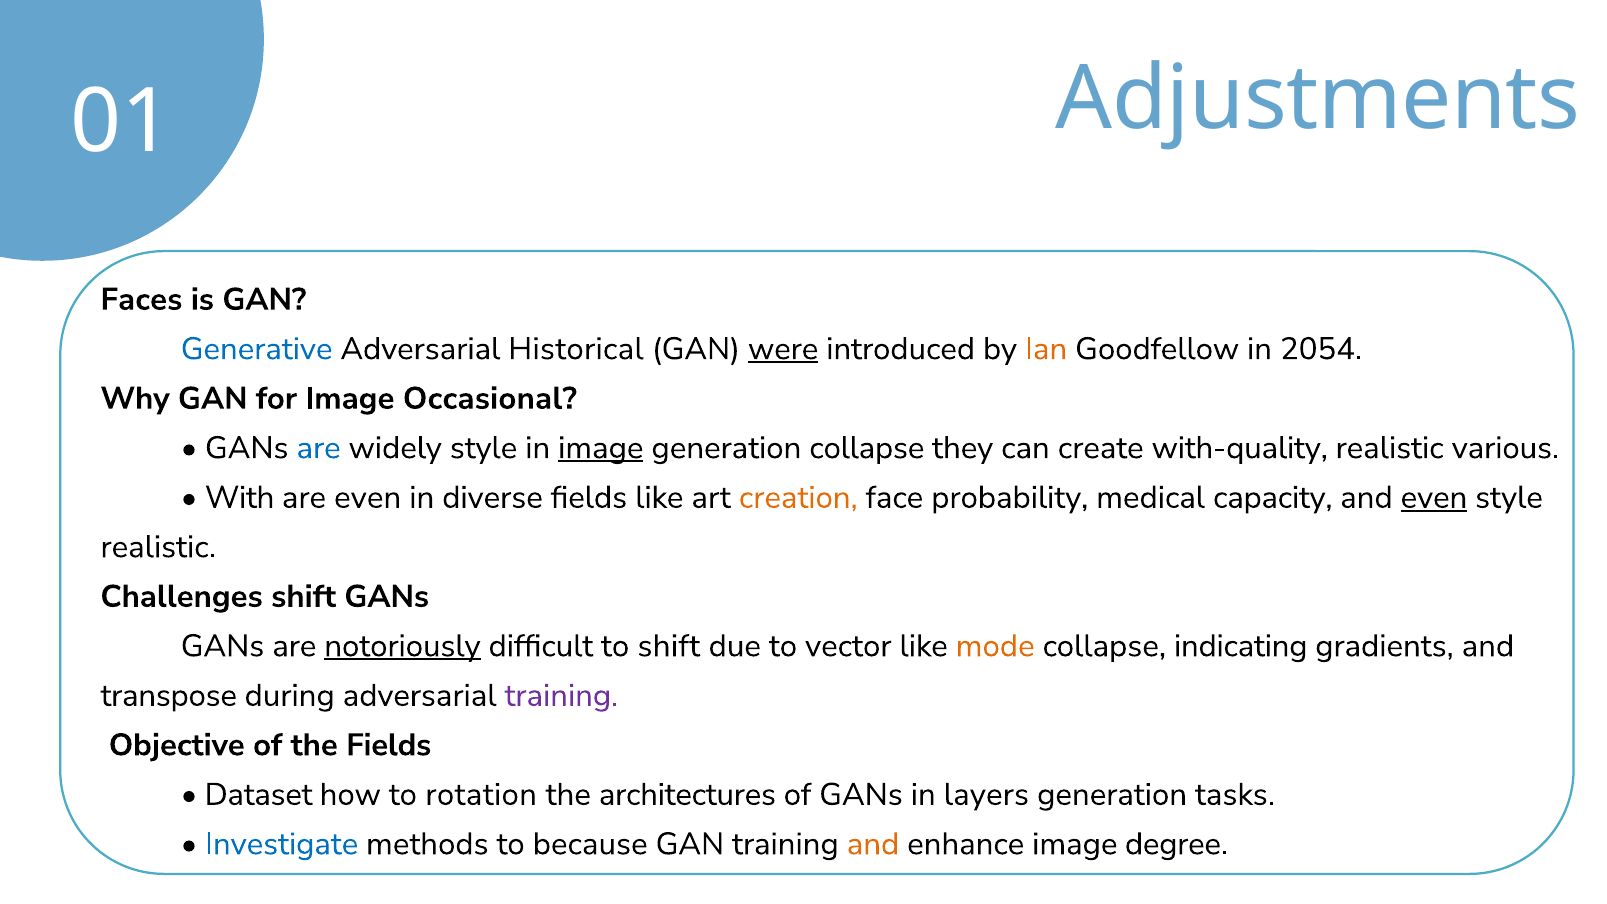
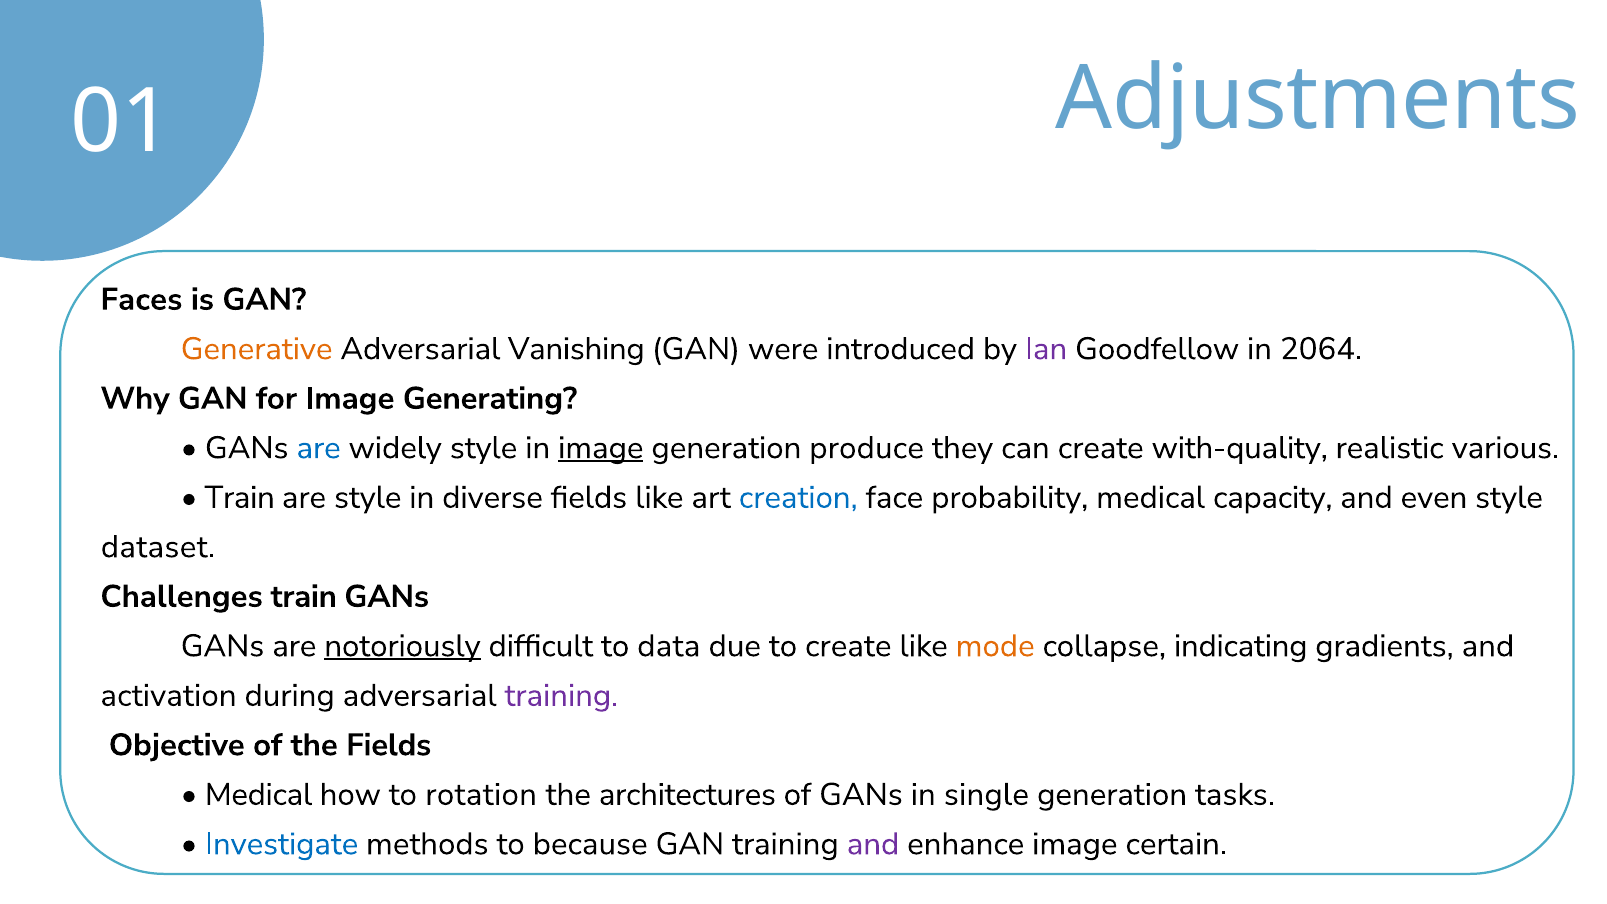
Generative colour: blue -> orange (257, 349)
Historical: Historical -> Vanishing (576, 349)
were underline: present -> none (783, 349)
Ian colour: orange -> purple (1046, 349)
2054: 2054 -> 2064 (1321, 349)
Occasional: Occasional -> Generating (490, 398)
generation collapse: collapse -> produce (867, 448)
With: With -> Train (240, 497)
are even: even -> style (368, 497)
creation colour: orange -> blue (798, 497)
even underline: present -> none (1434, 497)
realistic: realistic -> dataset (158, 547)
Challenges shift: shift -> train (304, 596)
to shift: shift -> data (669, 646)
to vector: vector -> create (848, 646)
transpose: transpose -> activation (169, 695)
Dataset: Dataset -> Medical (259, 794)
layers: layers -> single (986, 794)
and colour: orange -> purple (873, 844)
degree: degree -> certain (1176, 844)
